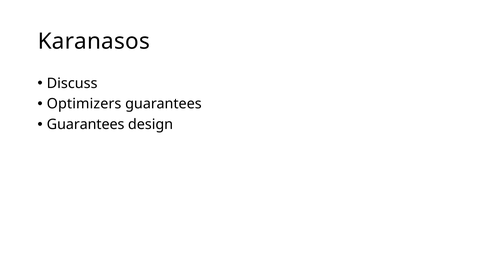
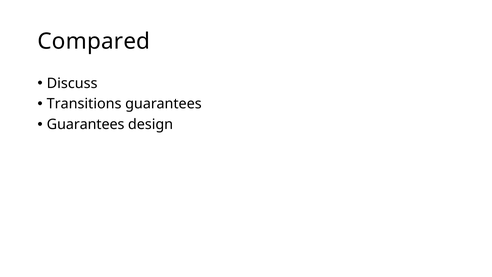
Karanasos: Karanasos -> Compared (94, 41)
Optimizers: Optimizers -> Transitions (84, 104)
